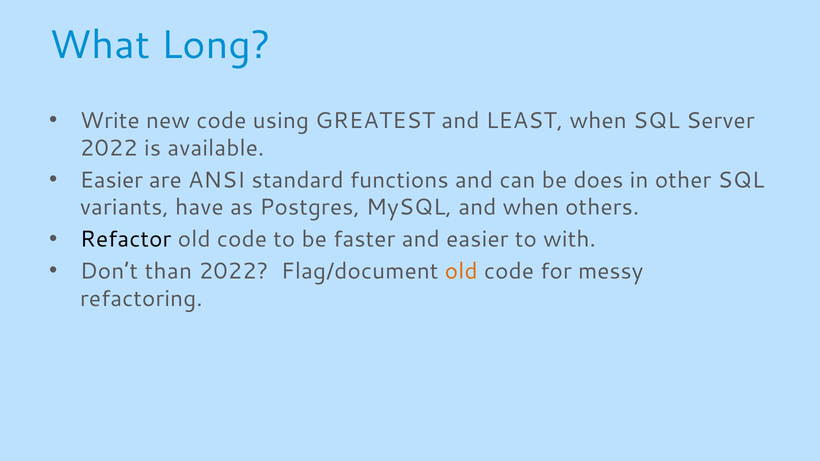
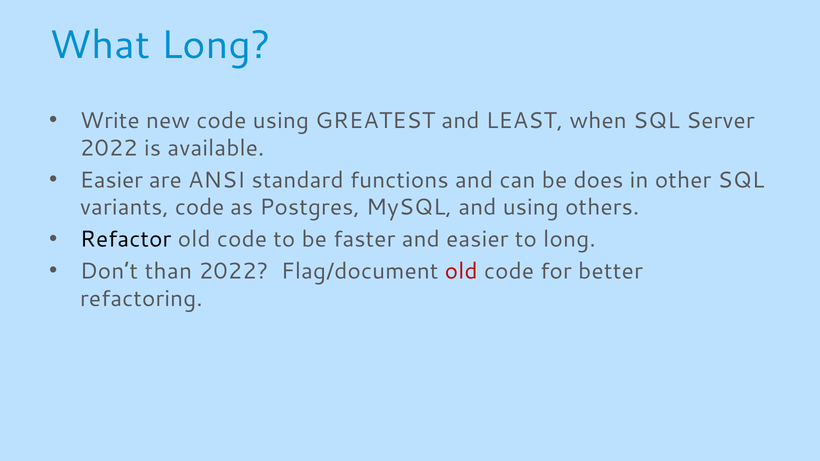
variants have: have -> code (200, 207)
and when: when -> using (531, 207)
to with: with -> long (569, 239)
old colour: orange -> red (461, 271)
messy: messy -> better (611, 271)
